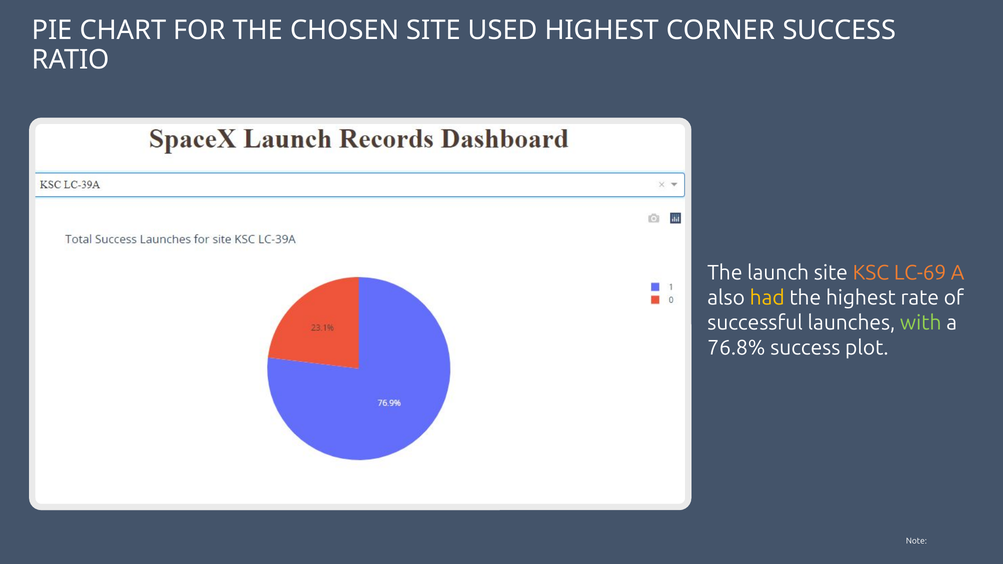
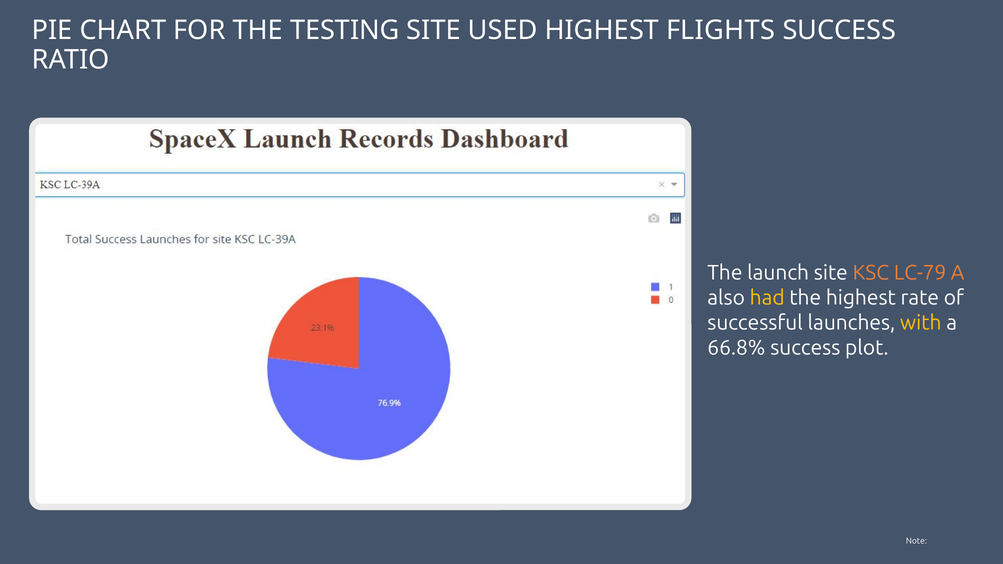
CHOSEN: CHOSEN -> TESTING (345, 30)
CORNER: CORNER -> FLIGHTS (721, 30)
LC-69: LC-69 -> LC-79 (920, 273)
with colour: light green -> yellow (921, 323)
76.8%: 76.8% -> 66.8% (736, 348)
